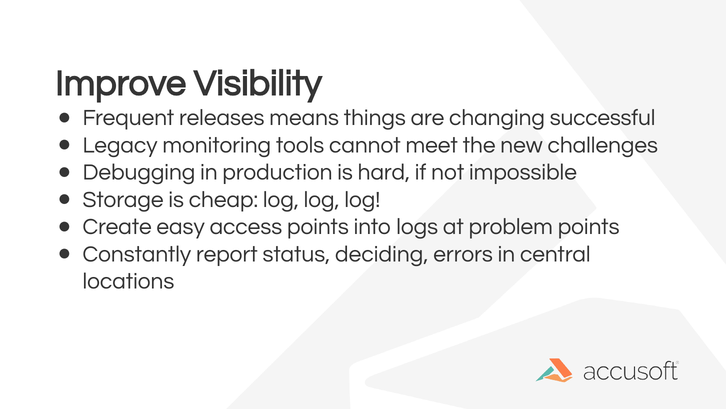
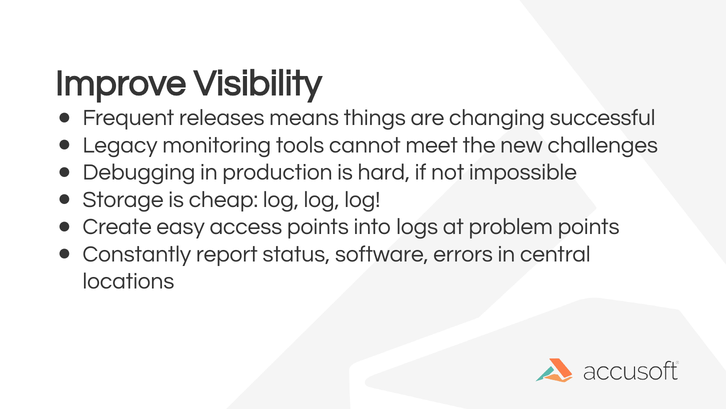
deciding: deciding -> software (382, 254)
